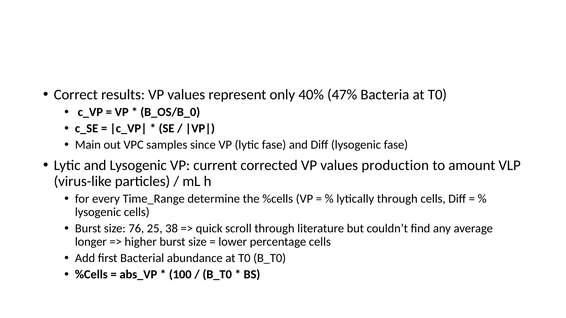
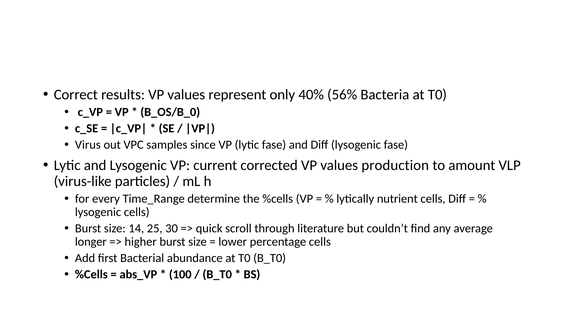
47%: 47% -> 56% (342, 95)
Main: Main -> Virus (88, 145)
lytically through: through -> nutrient (397, 199)
76: 76 -> 14 (136, 229)
38: 38 -> 30 (172, 229)
